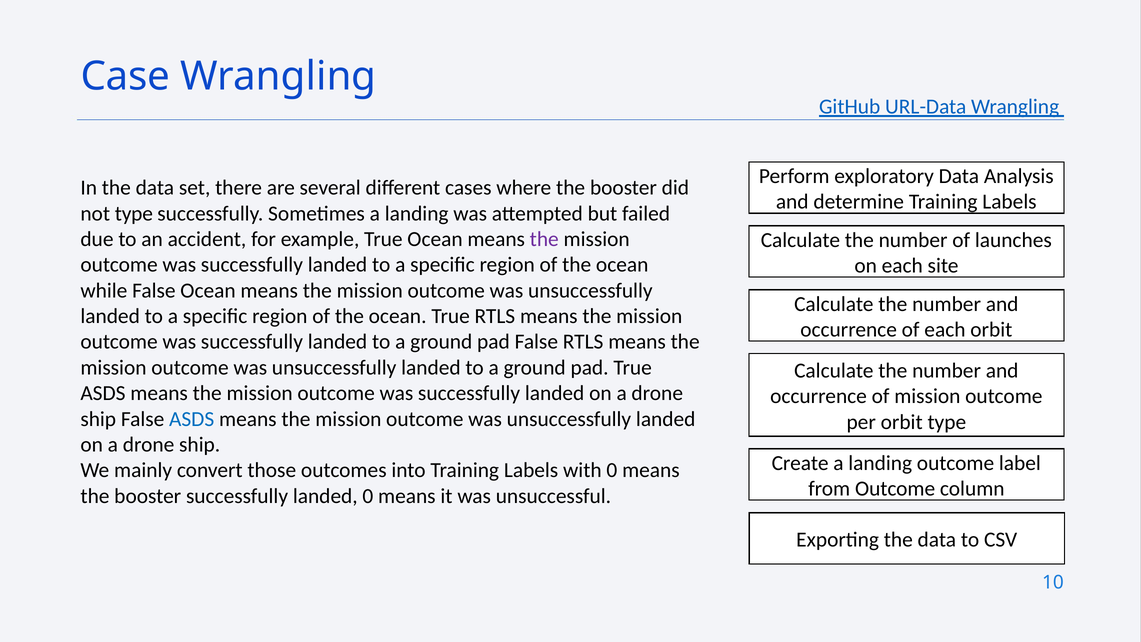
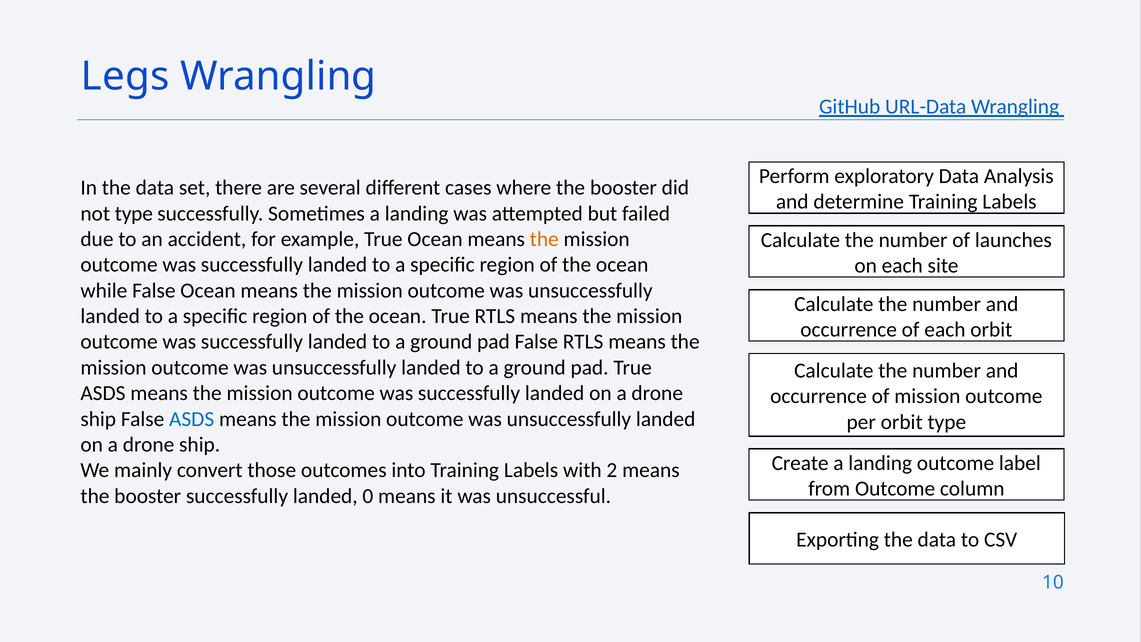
Case: Case -> Legs (125, 76)
the colour: purple -> orange (544, 239)
with 0: 0 -> 2 (612, 470)
